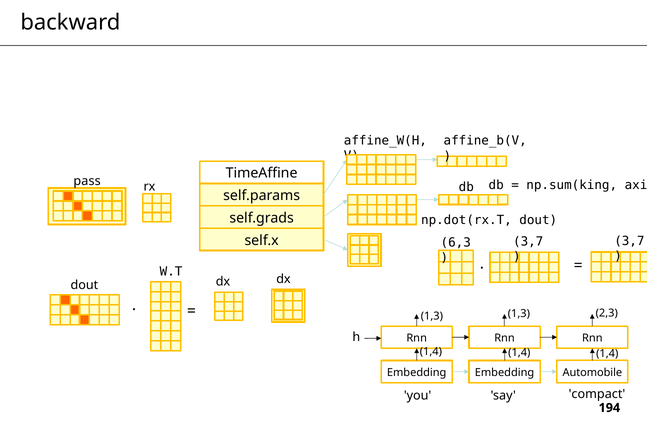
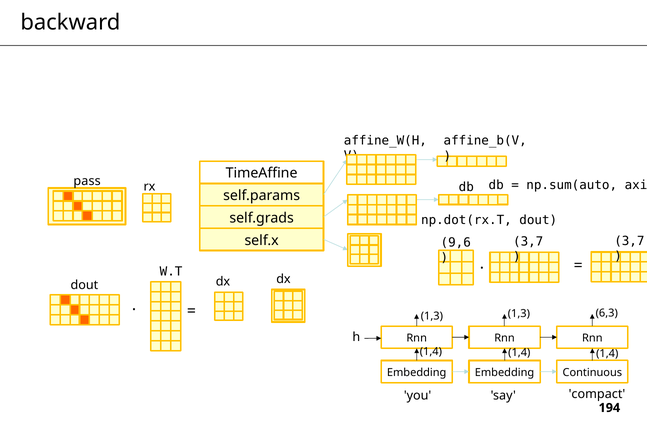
np.sum(king: np.sum(king -> np.sum(auto (572, 185)
6,3: 6,3 -> 9,6 (456, 242)
2,3: 2,3 -> 6,3 (607, 313)
Automobile: Automobile -> Continuous (592, 372)
